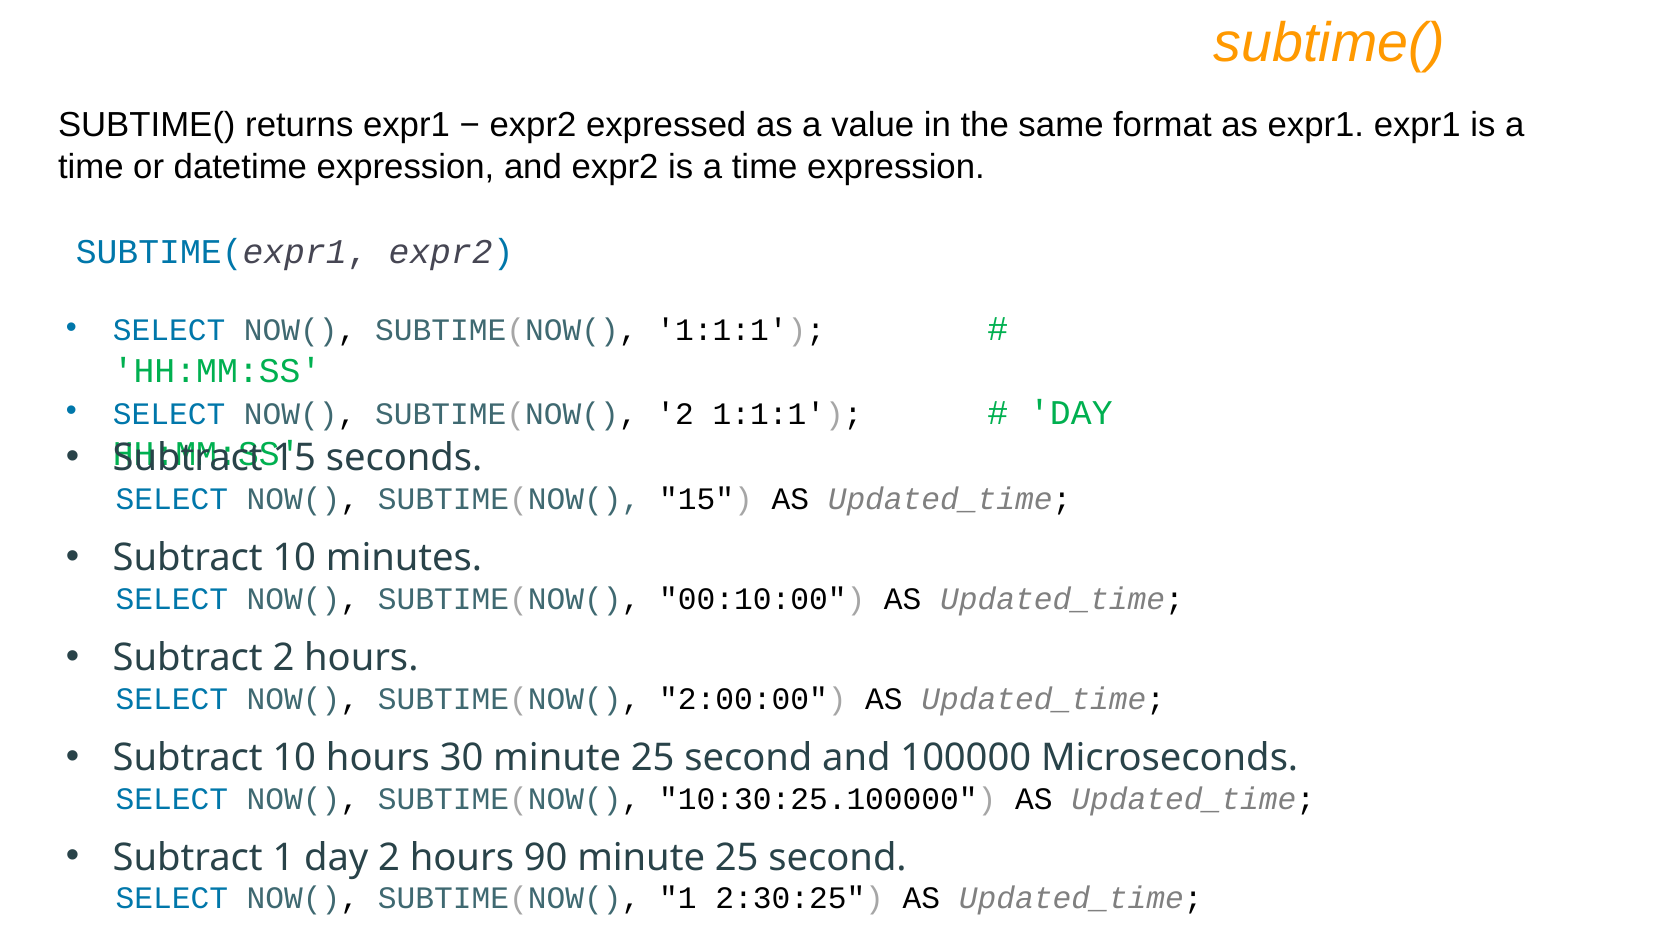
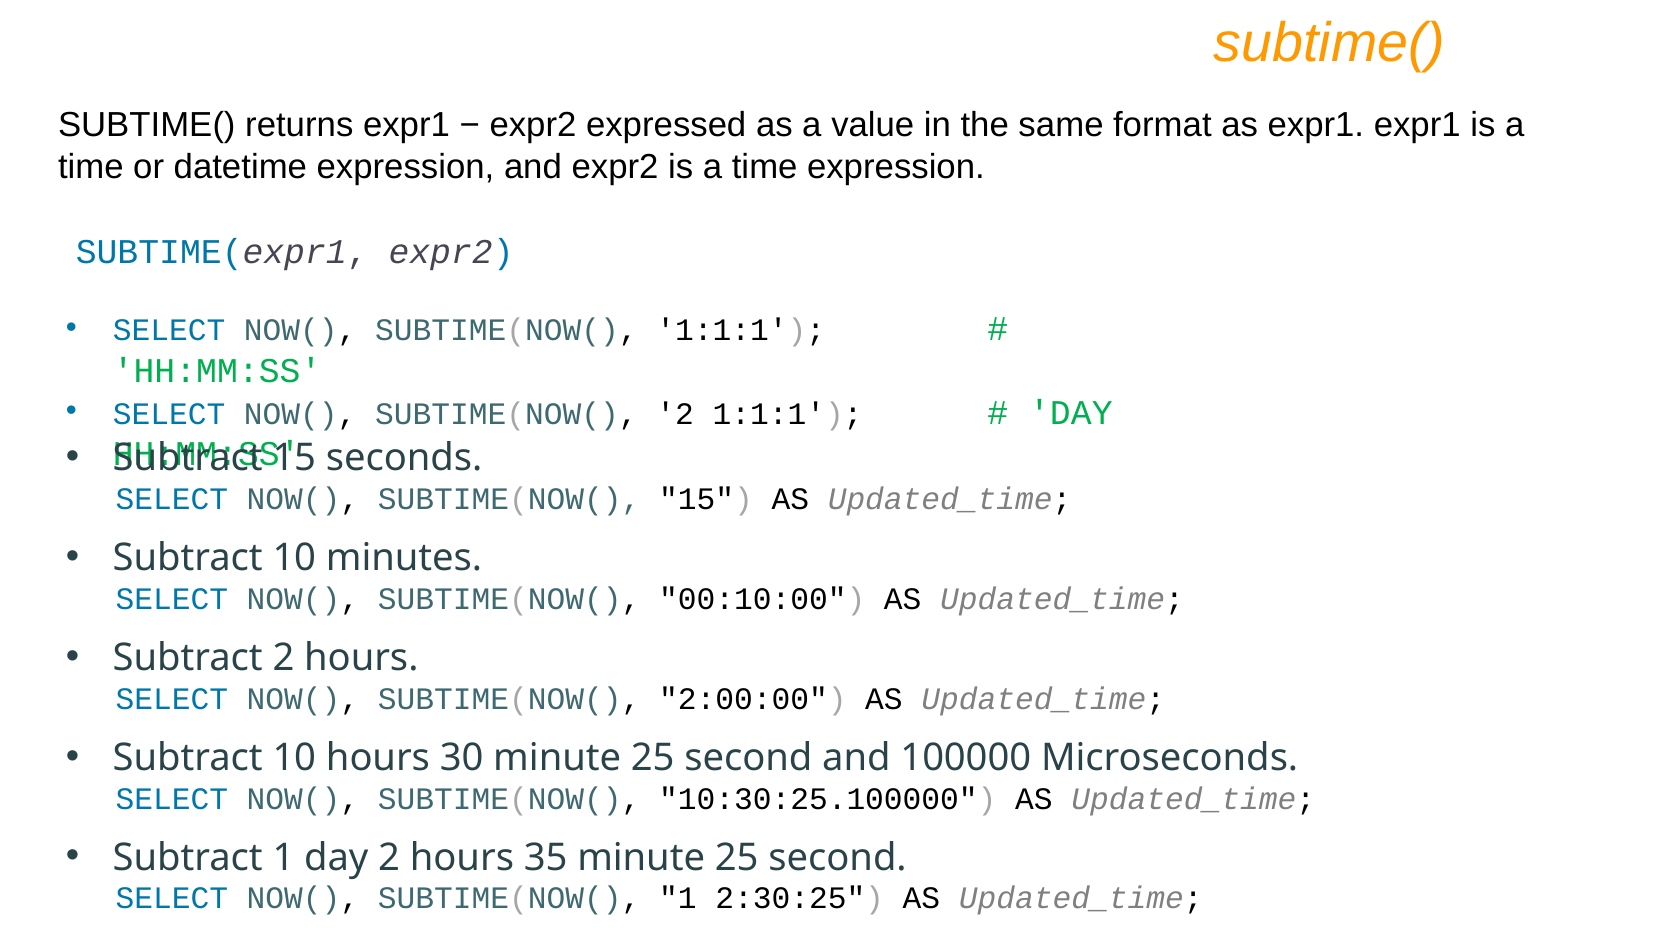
90: 90 -> 35 (546, 858)
